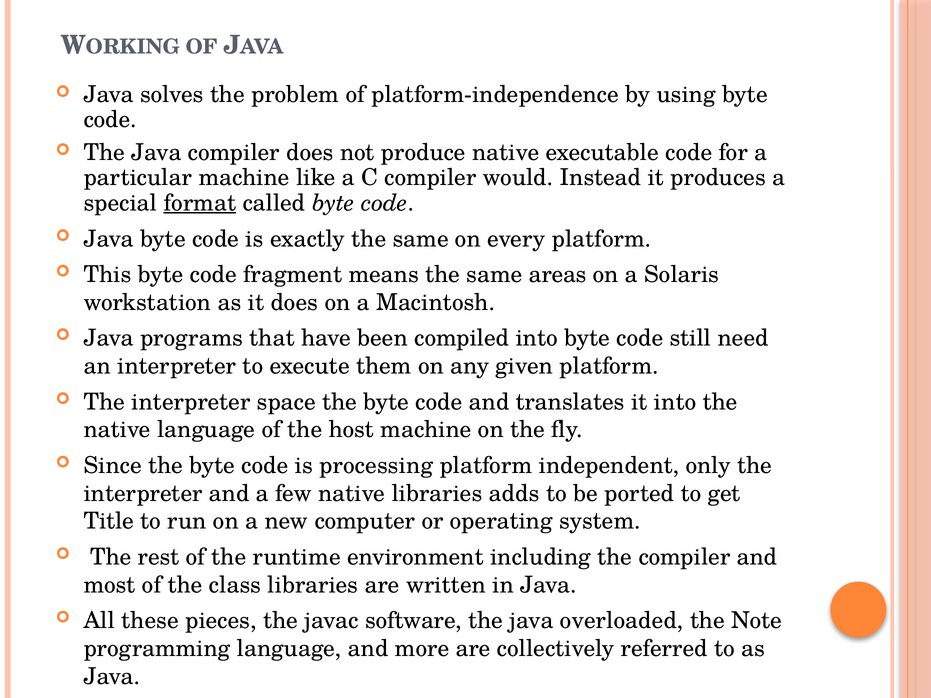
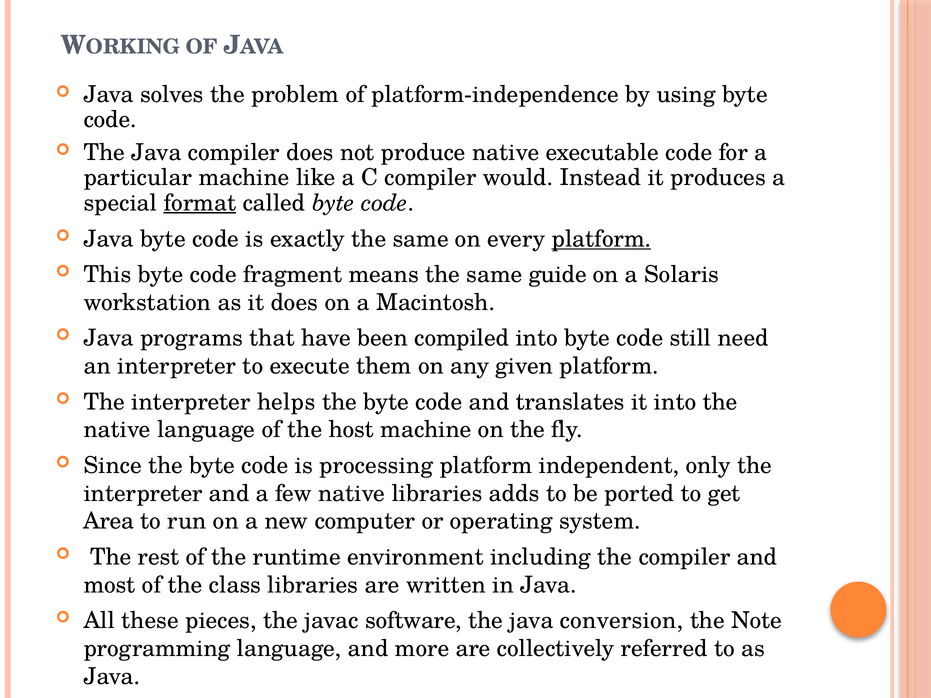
platform underline: none -> present (601, 239)
areas: areas -> guide (558, 275)
space: space -> helps (286, 402)
Title: Title -> Area (109, 521)
overloaded: overloaded -> conversion (622, 621)
